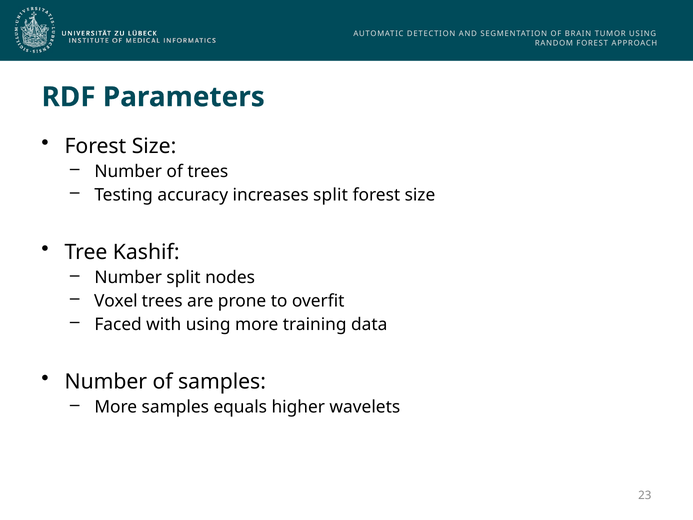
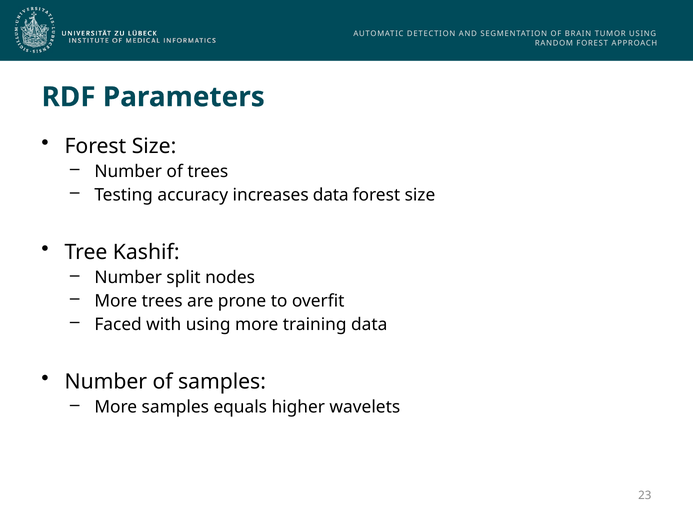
increases split: split -> data (331, 195)
Voxel: Voxel -> More (116, 301)
